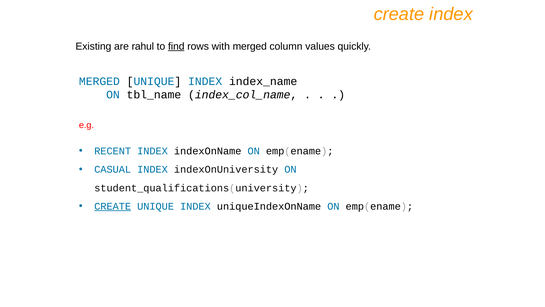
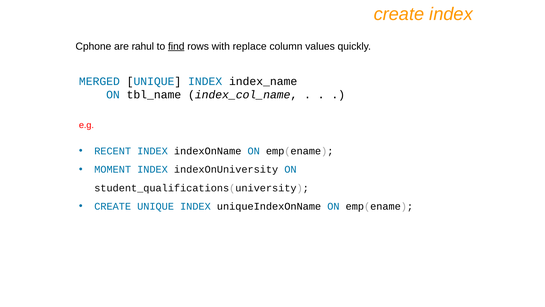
Existing: Existing -> Cphone (93, 46)
with merged: merged -> replace (250, 46)
CASUAL: CASUAL -> MOMENT (113, 169)
CREATE underline: present -> none (113, 206)
